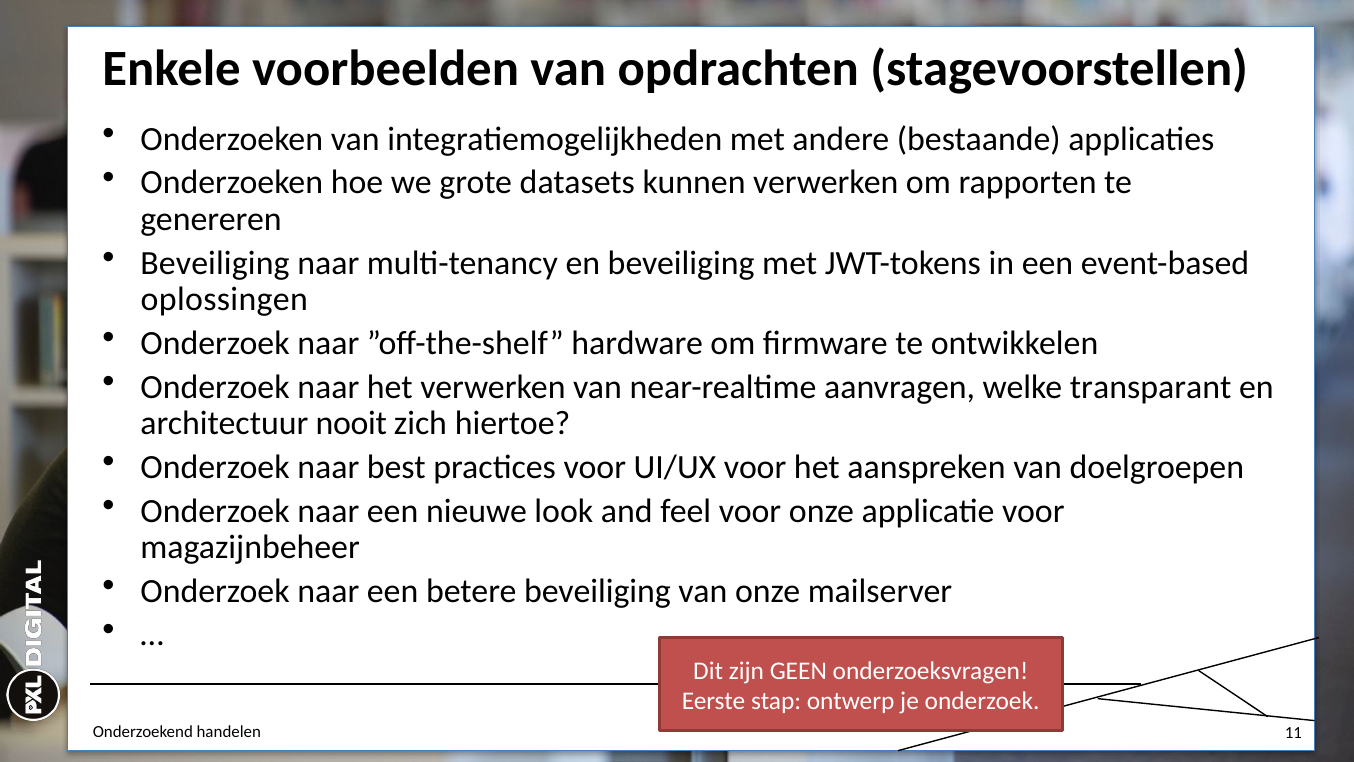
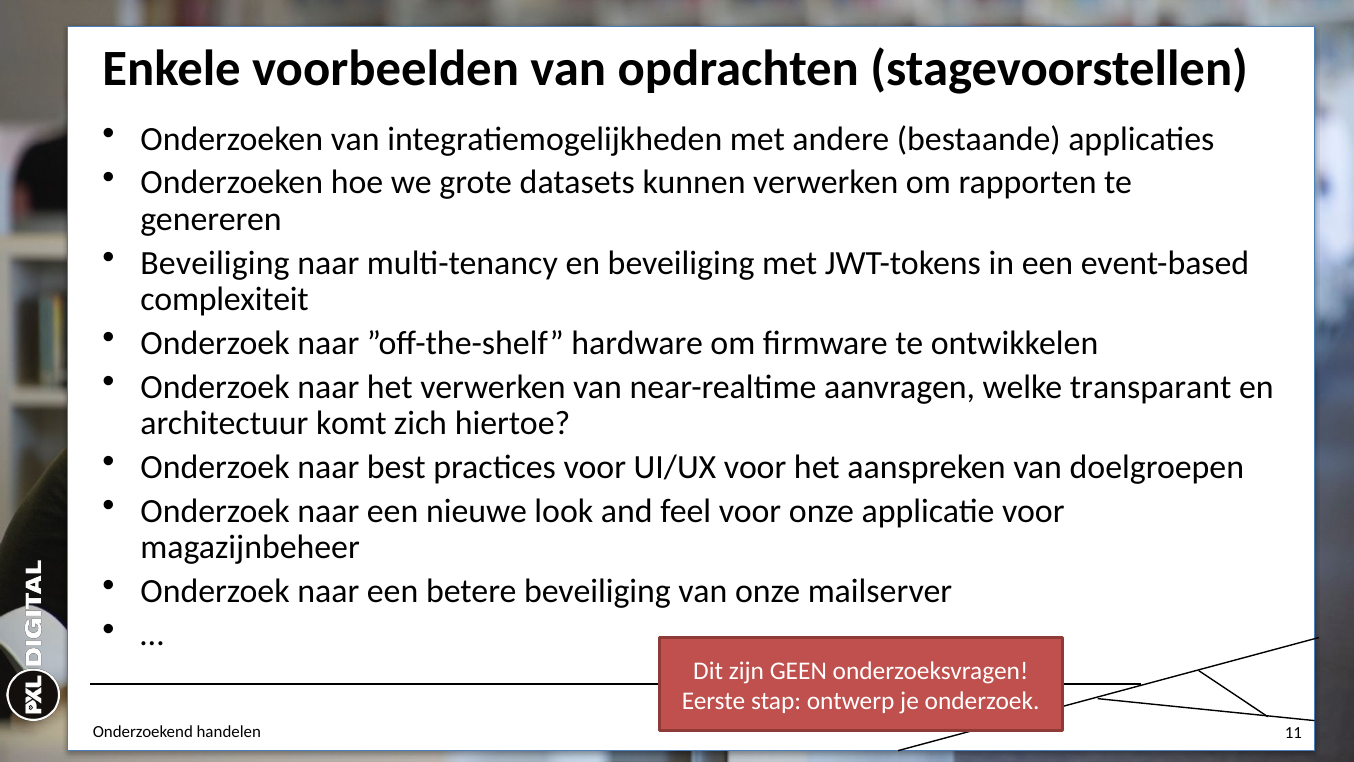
oplossingen: oplossingen -> complexiteit (225, 299)
nooit: nooit -> komt (351, 423)
